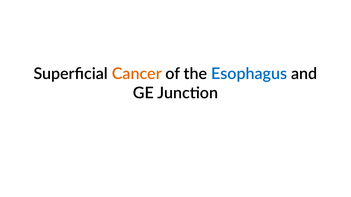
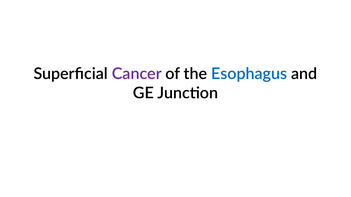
Cancer colour: orange -> purple (137, 74)
